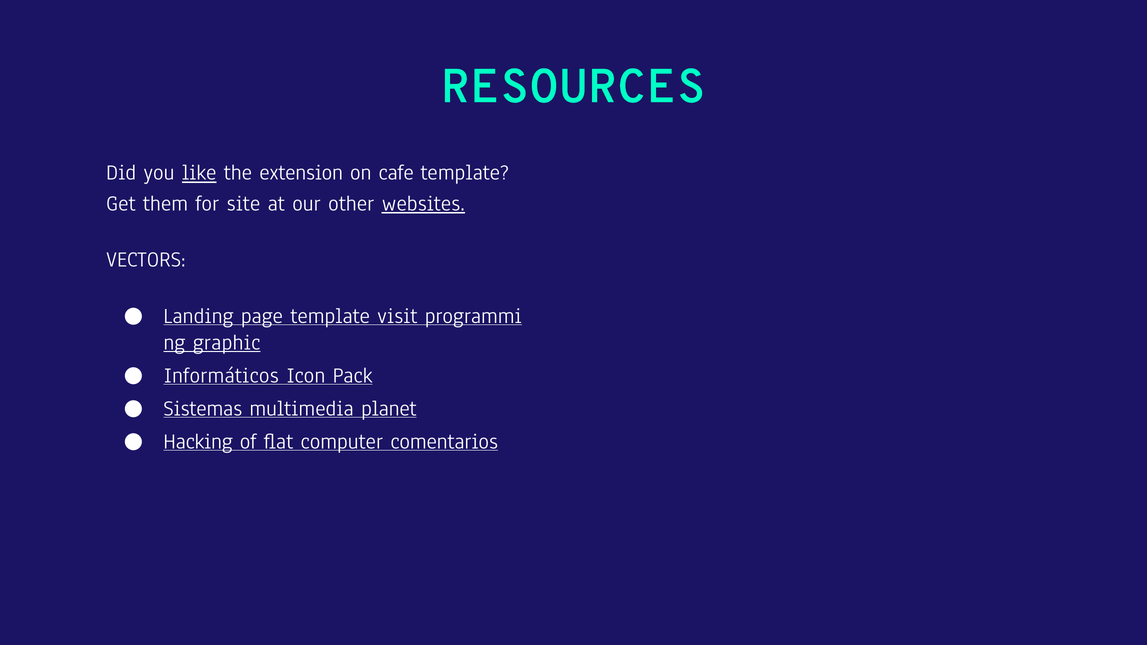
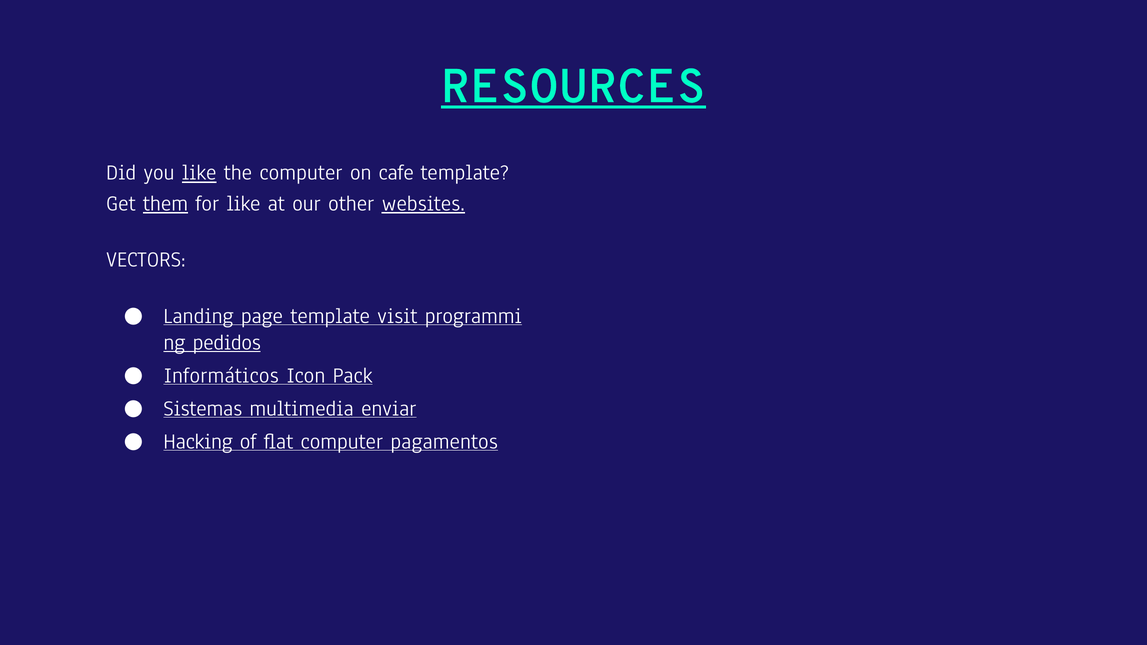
RESOURCES underline: none -> present (573, 87)
the extension: extension -> computer (301, 173)
them underline: none -> present (165, 203)
for site: site -> like (244, 203)
graphic: graphic -> pedidos (227, 343)
planet: planet -> enviar (389, 409)
comentarios: comentarios -> pagamentos (444, 442)
